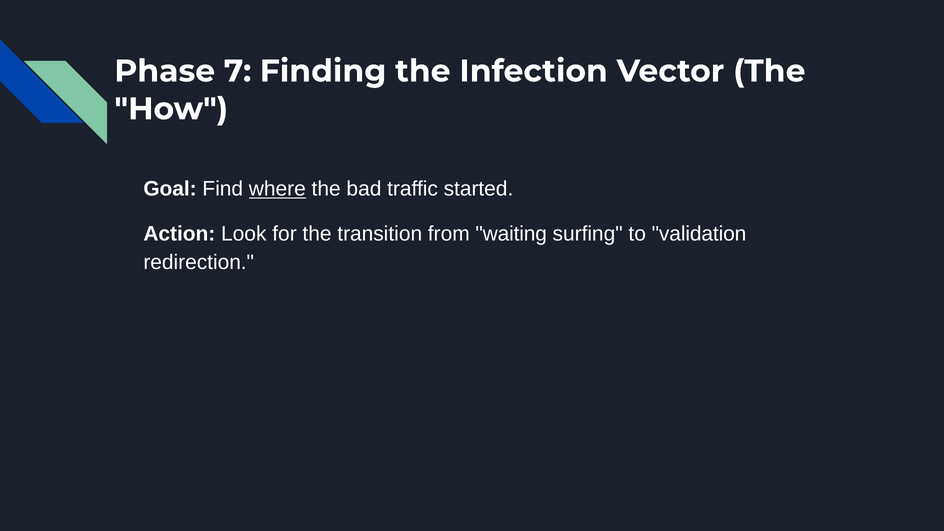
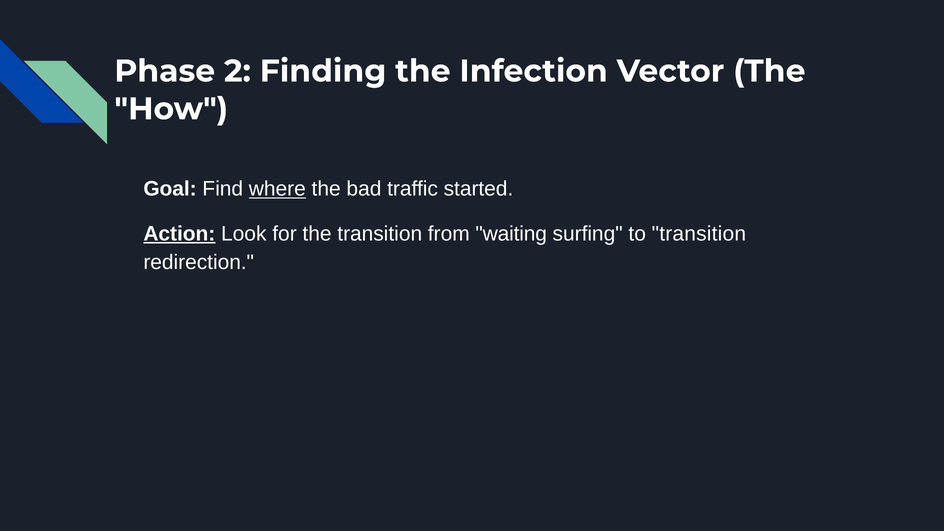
7: 7 -> 2 (237, 71)
Action underline: none -> present (179, 234)
to validation: validation -> transition (699, 234)
